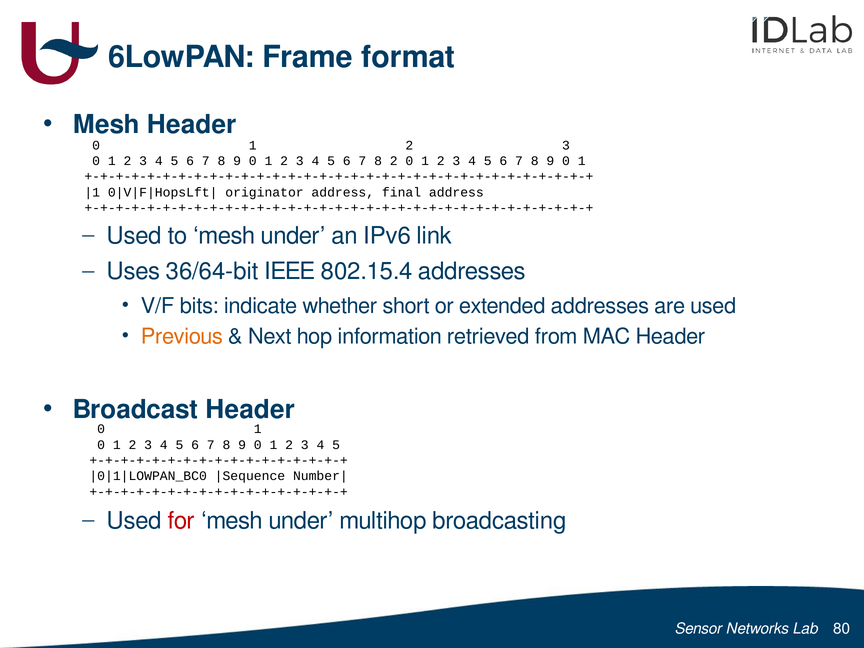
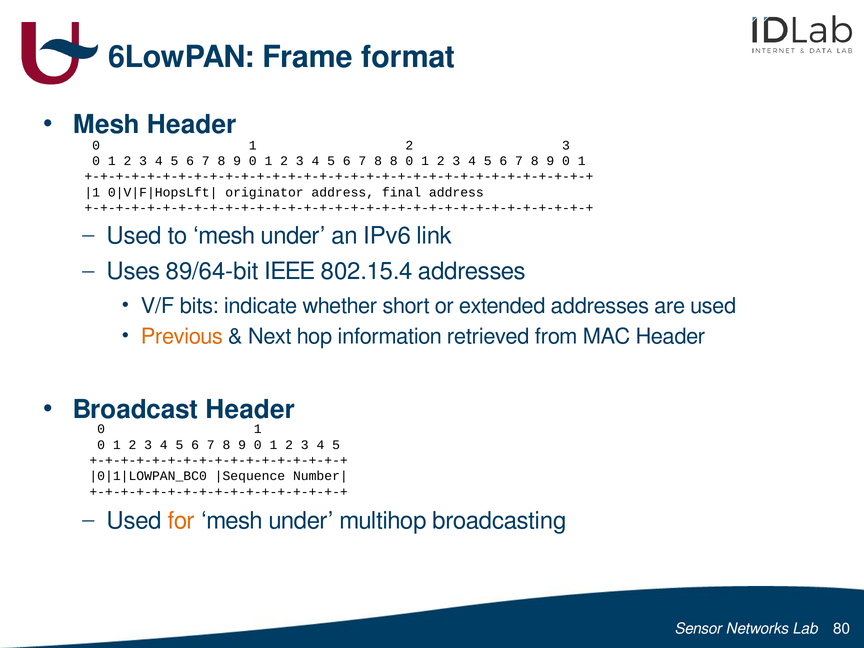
8 2: 2 -> 8 (394, 161)
36/64-bit: 36/64-bit -> 89/64-bit (212, 271)
for colour: red -> orange (181, 521)
